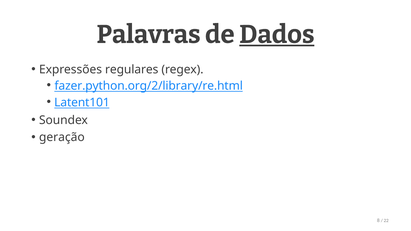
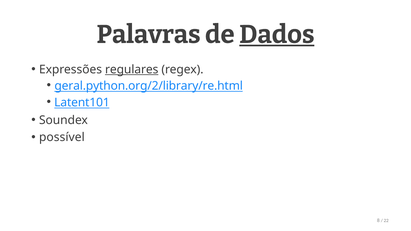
regulares underline: none -> present (132, 69)
fazer.python.org/2/library/re.html: fazer.python.org/2/library/re.html -> geral.python.org/2/library/re.html (149, 86)
geração: geração -> possível (62, 137)
